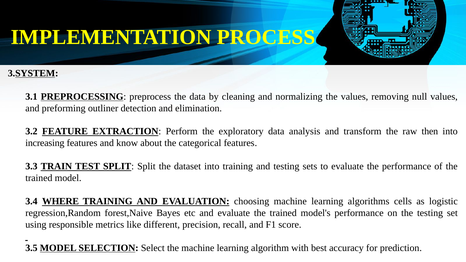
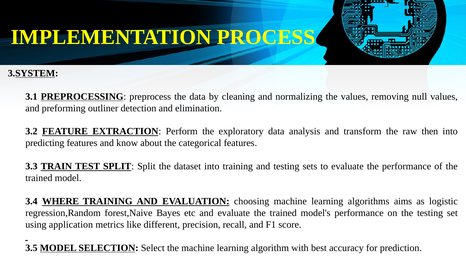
increasing: increasing -> predicting (45, 143)
cells: cells -> aims (403, 201)
responsible: responsible -> application (71, 225)
